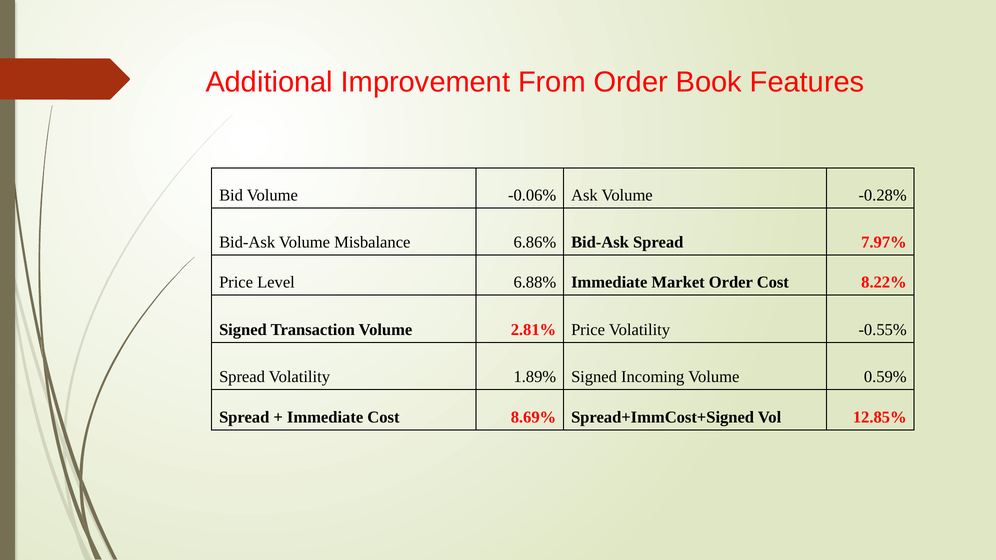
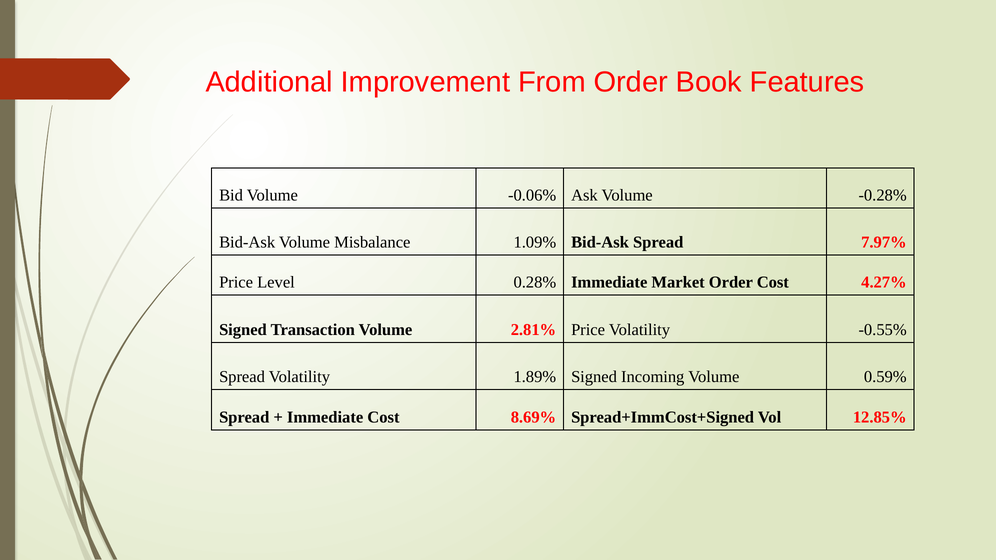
6.86%: 6.86% -> 1.09% (535, 242)
6.88%: 6.88% -> 0.28% (535, 282)
8.22%: 8.22% -> 4.27% (884, 282)
